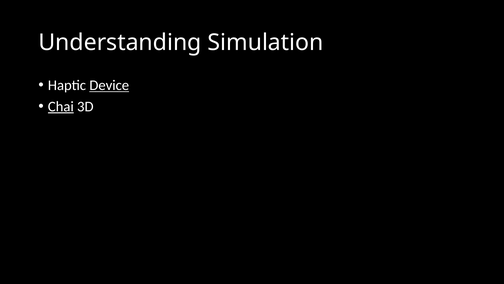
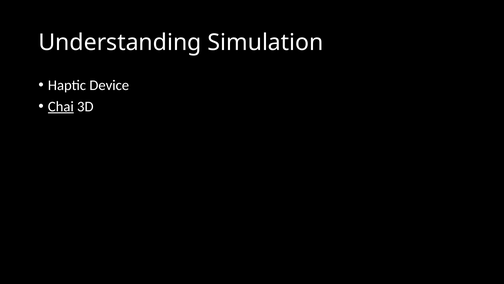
Device underline: present -> none (109, 85)
